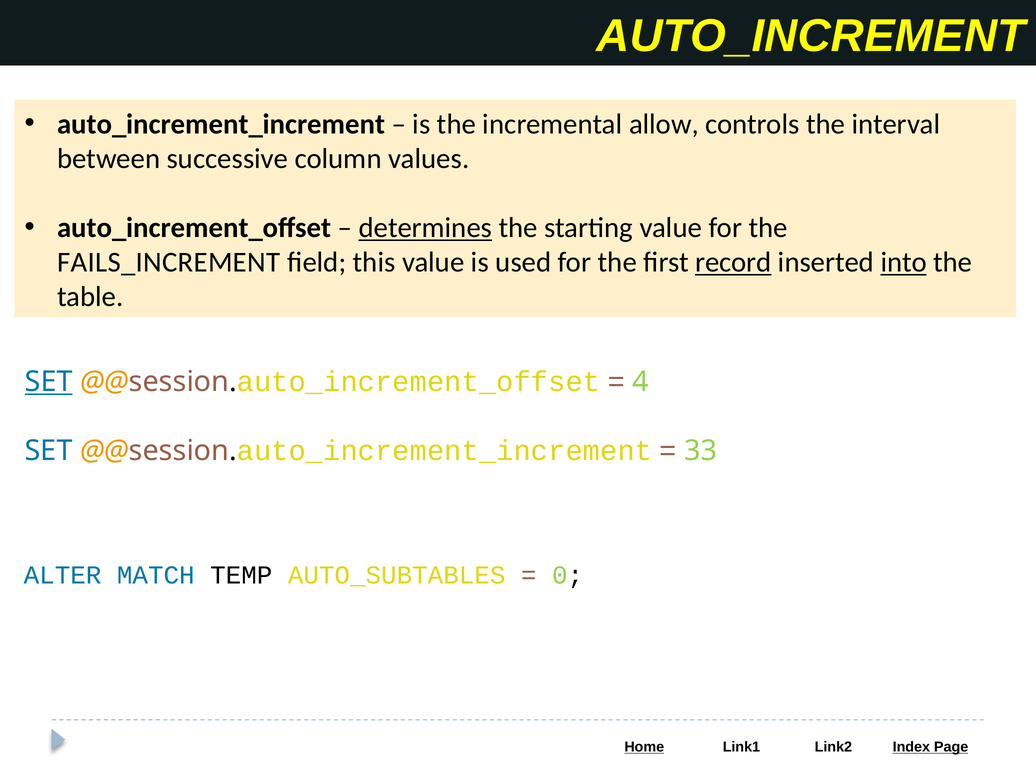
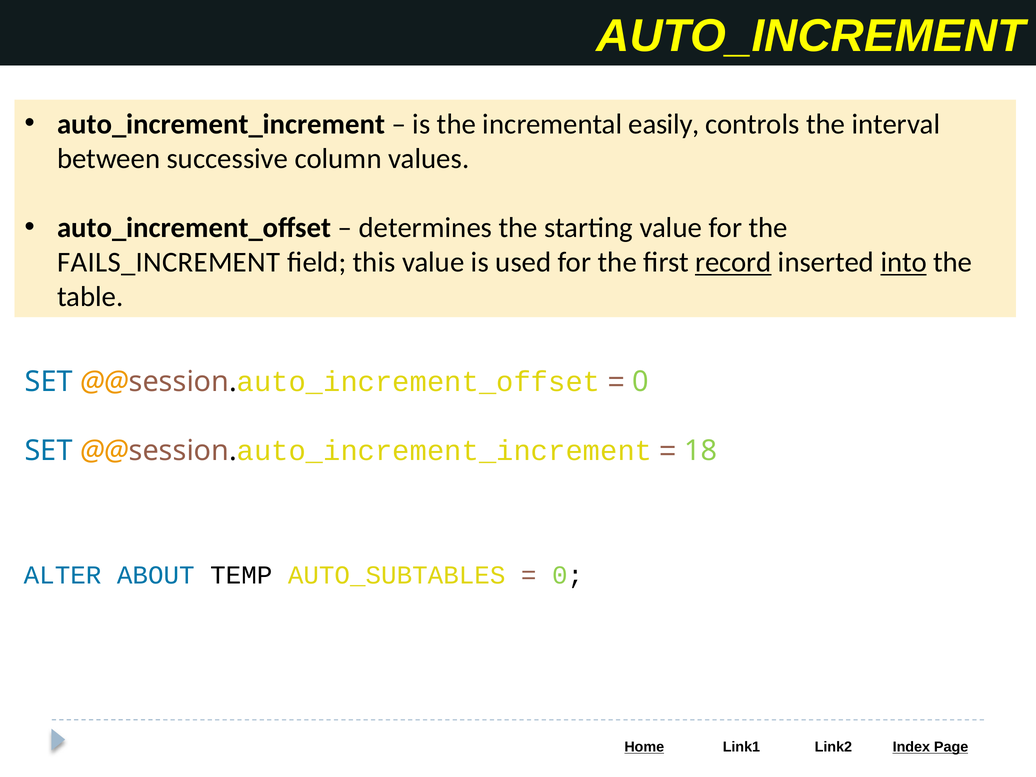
allow: allow -> easily (664, 124)
determines underline: present -> none (425, 228)
SET underline: present -> none (49, 382)
4: 4 -> 0 (640, 382)
33: 33 -> 18 (701, 451)
MATCH: MATCH -> ABOUT (156, 575)
